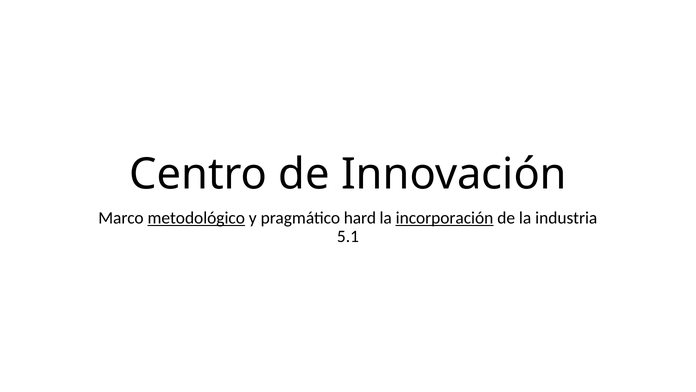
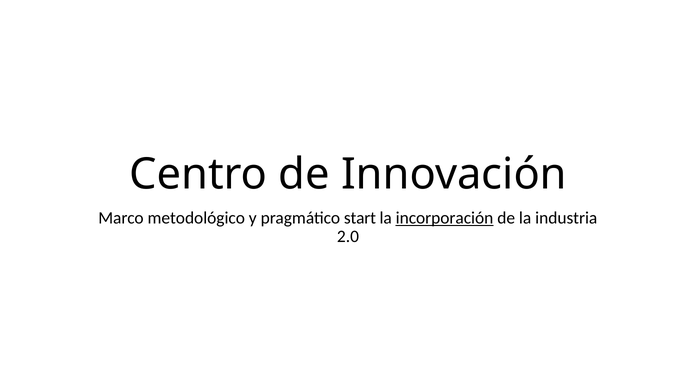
metodológico underline: present -> none (196, 218)
hard: hard -> start (360, 218)
5.1: 5.1 -> 2.0 (348, 236)
